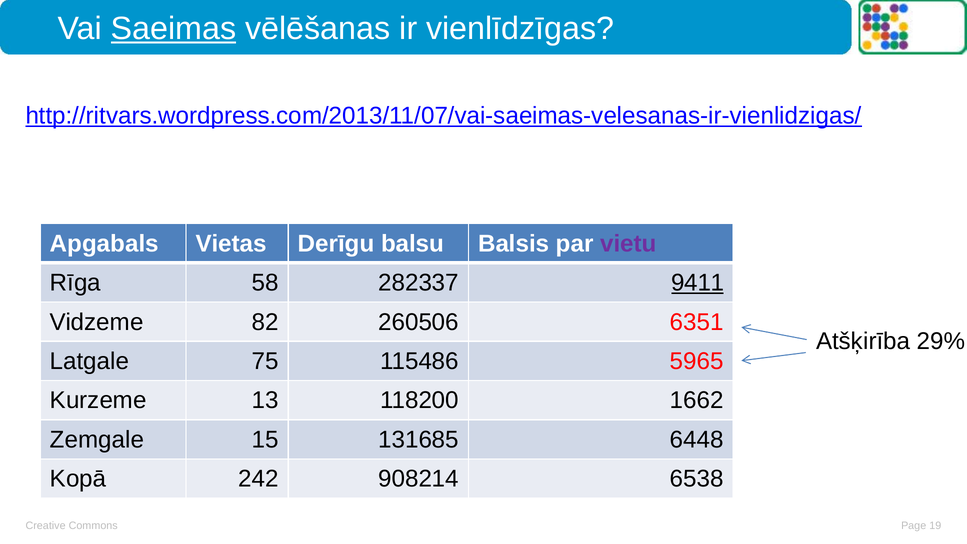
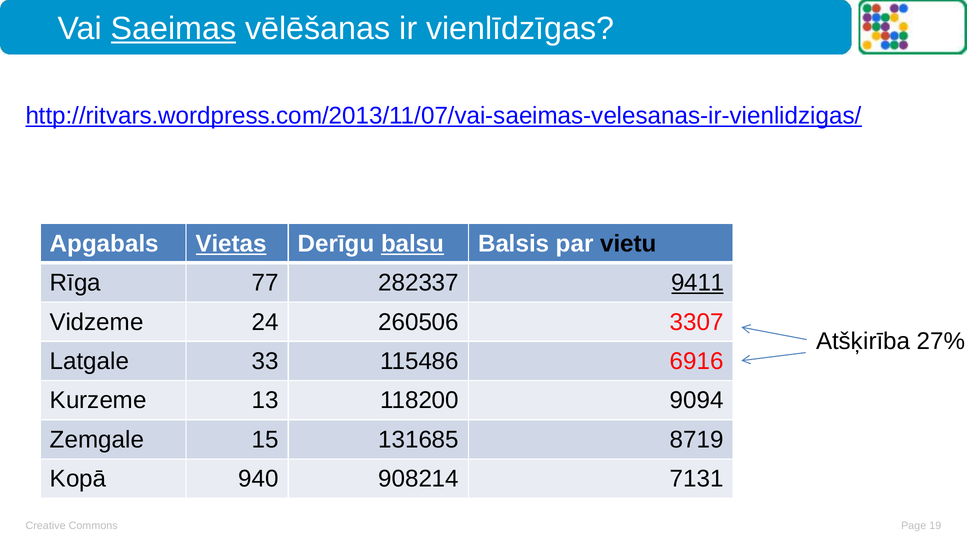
Vietas underline: none -> present (231, 244)
balsu underline: none -> present (413, 244)
vietu colour: purple -> black (628, 244)
58: 58 -> 77 (265, 283)
82: 82 -> 24 (265, 322)
6351: 6351 -> 3307 (697, 322)
29%: 29% -> 27% (941, 341)
75: 75 -> 33 (265, 361)
5965: 5965 -> 6916 (697, 361)
1662: 1662 -> 9094 (697, 400)
6448: 6448 -> 8719 (697, 440)
242: 242 -> 940 (258, 479)
6538: 6538 -> 7131 (697, 479)
